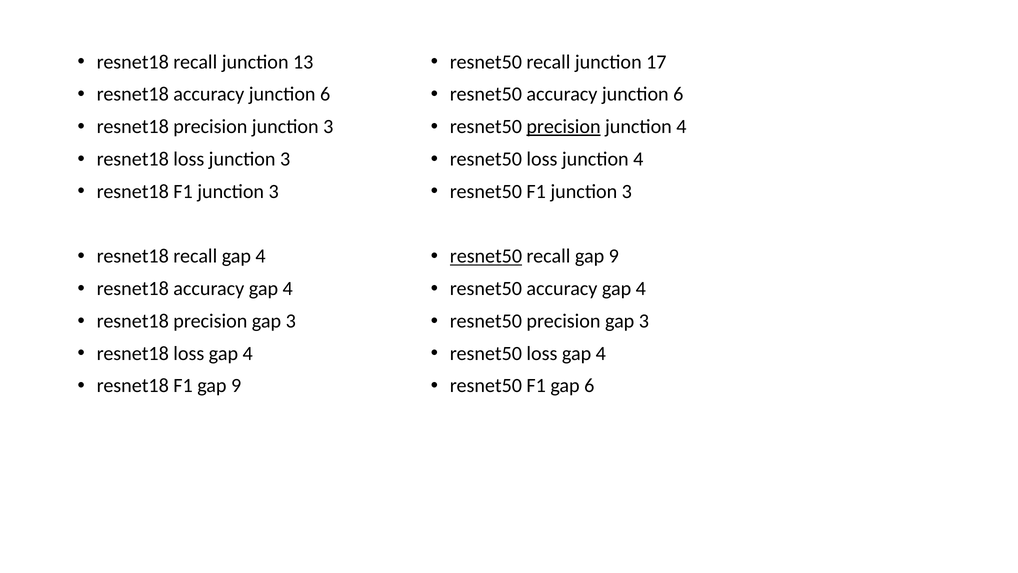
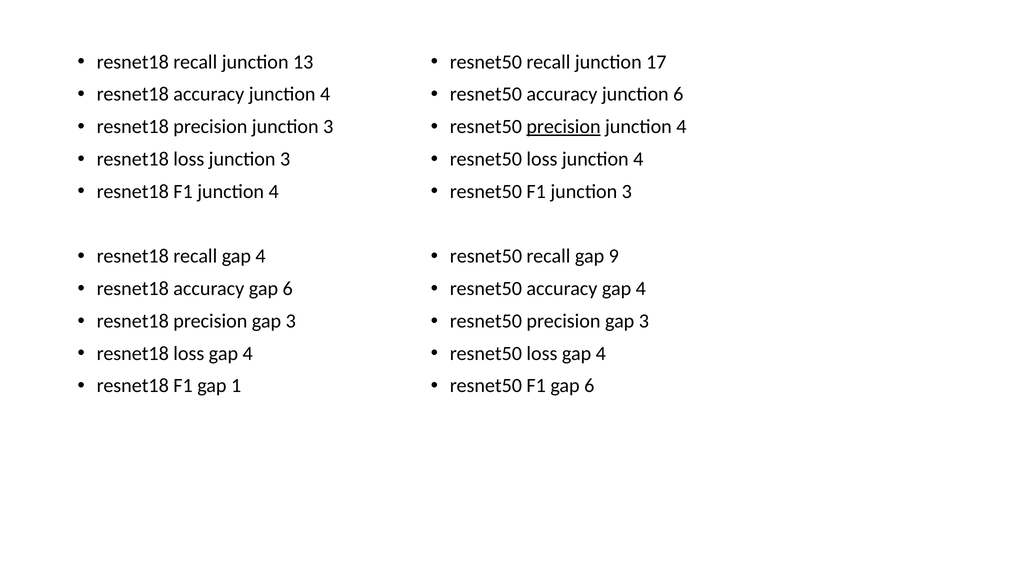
resnet18 accuracy junction 6: 6 -> 4 (325, 94)
resnet18 F1 junction 3: 3 -> 4 (274, 191)
resnet50 underline: present -> none (486, 256)
resnet18 accuracy gap 4: 4 -> 6 (288, 288)
F1 gap 9: 9 -> 1 (236, 386)
